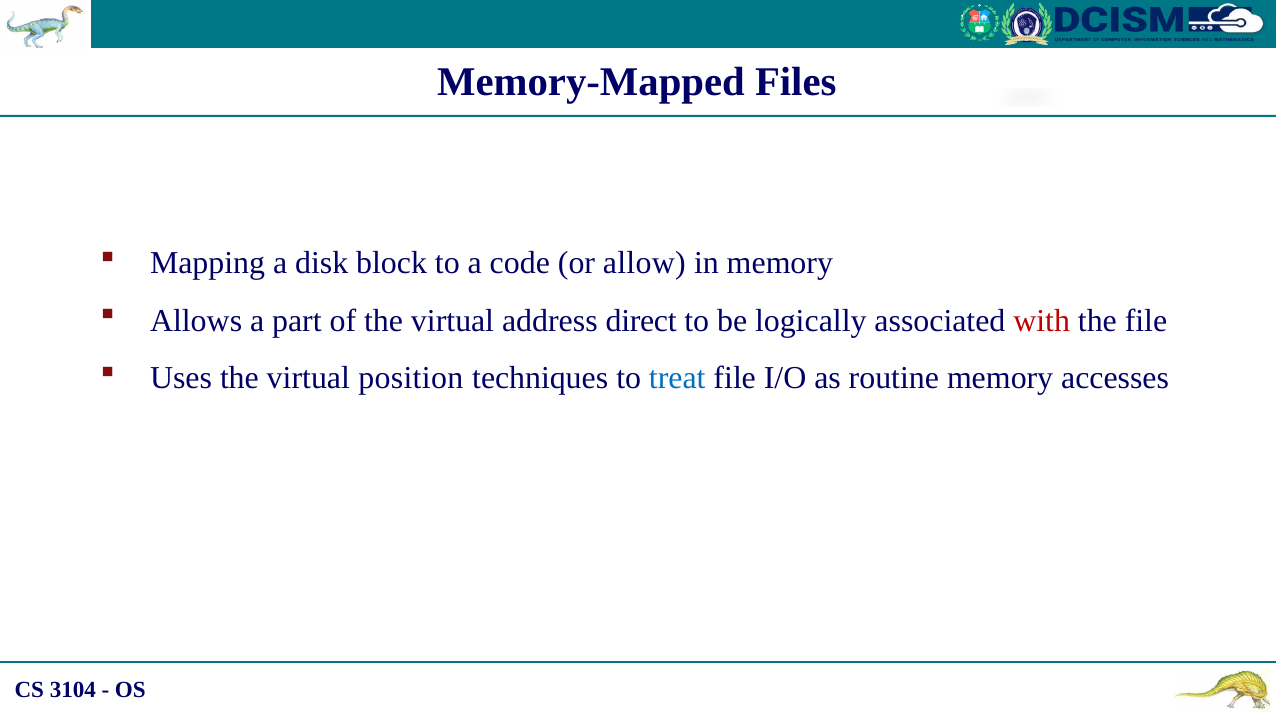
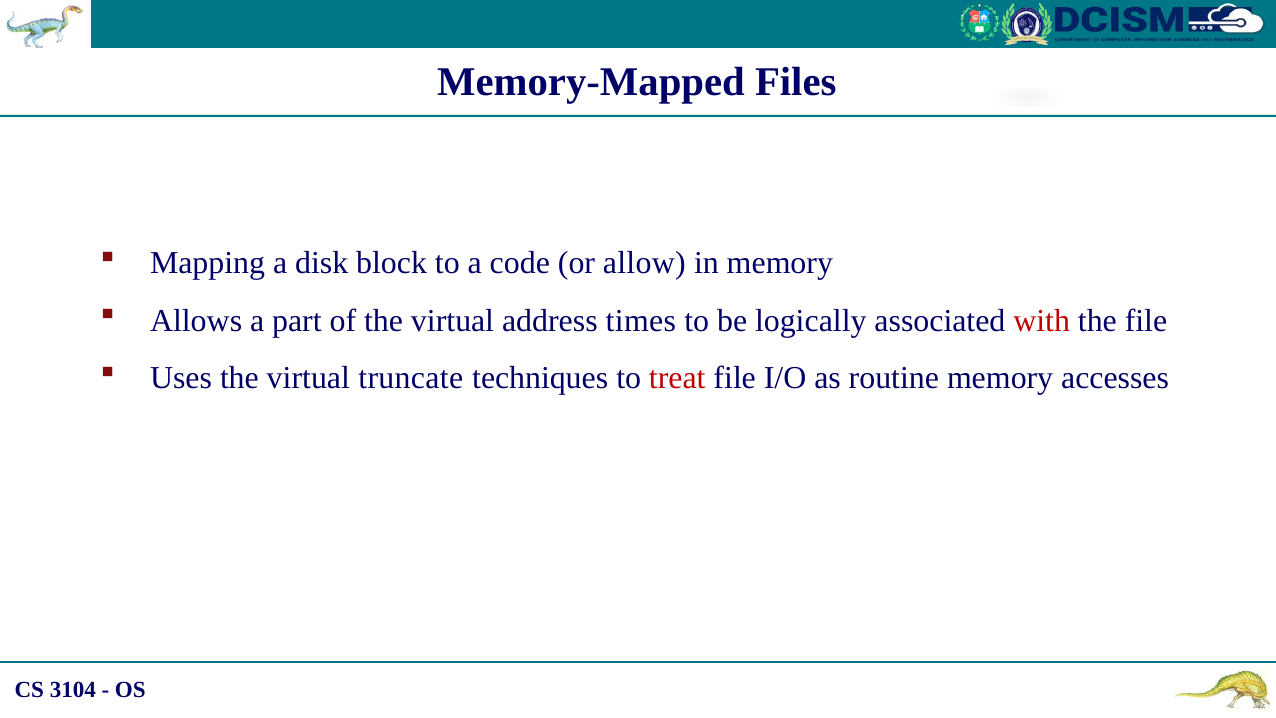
direct: direct -> times (641, 321)
position: position -> truncate (411, 378)
treat colour: blue -> red (677, 378)
